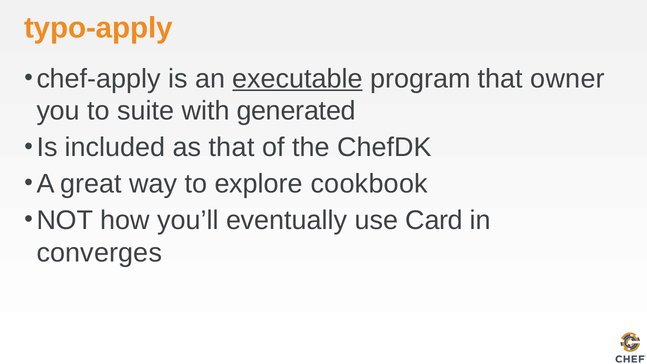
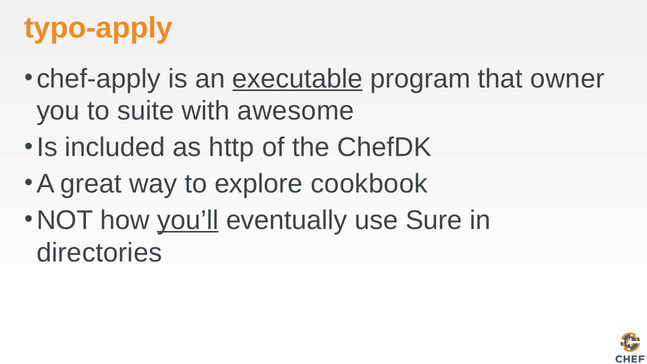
generated: generated -> awesome (296, 111)
as that: that -> http (232, 147)
you’ll underline: none -> present (188, 220)
Card: Card -> Sure (434, 220)
converges: converges -> directories (99, 253)
